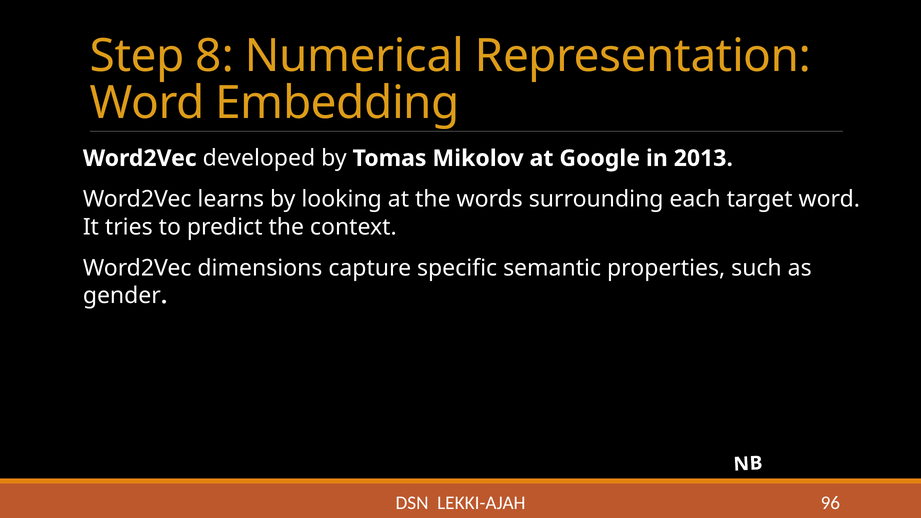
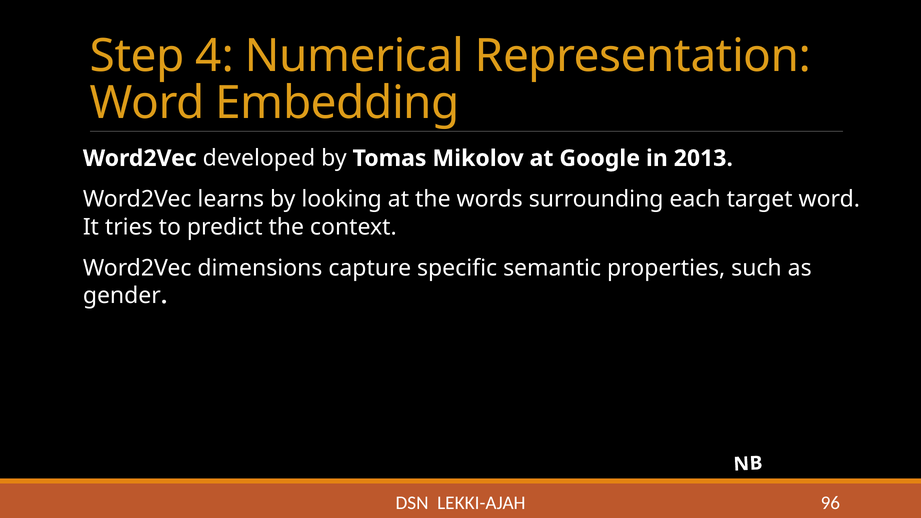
8: 8 -> 4 (215, 56)
